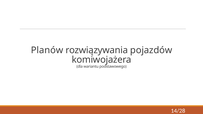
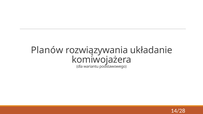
pojazdów: pojazdów -> układanie (151, 50)
